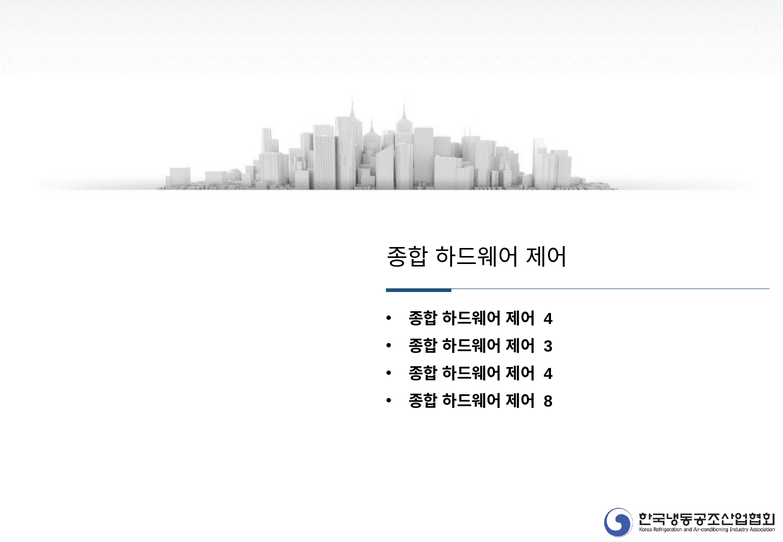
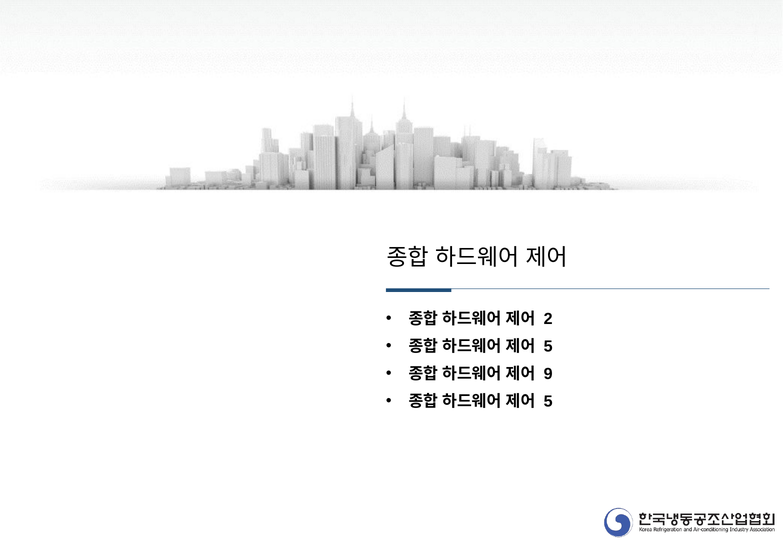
4: 4 -> 2 (548, 319)
3: 3 -> 5 (548, 346)
4: 4 -> 9 (548, 374)
8: 8 -> 5 (548, 401)
